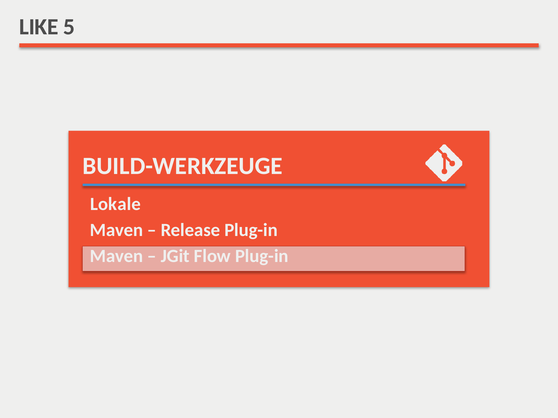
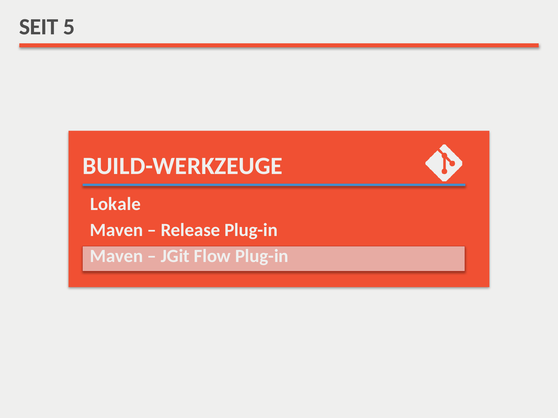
LIKE: LIKE -> SEIT (39, 27)
